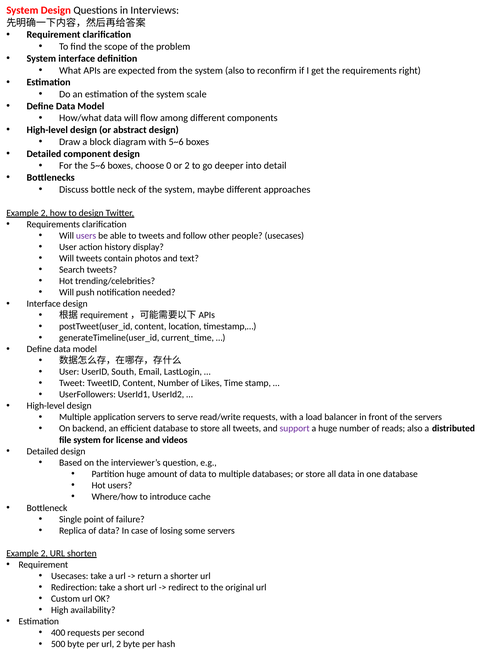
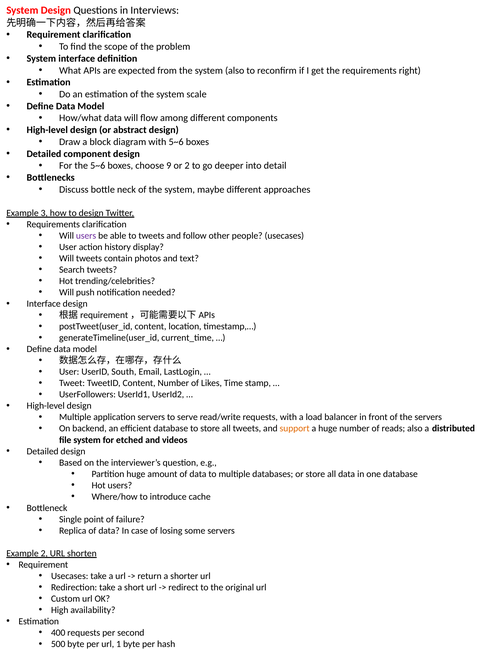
0: 0 -> 9 (169, 166)
2: 2 -> 3 (44, 213)
support colour: purple -> orange (295, 429)
license: license -> etched (130, 440)
url 2: 2 -> 1 (119, 644)
